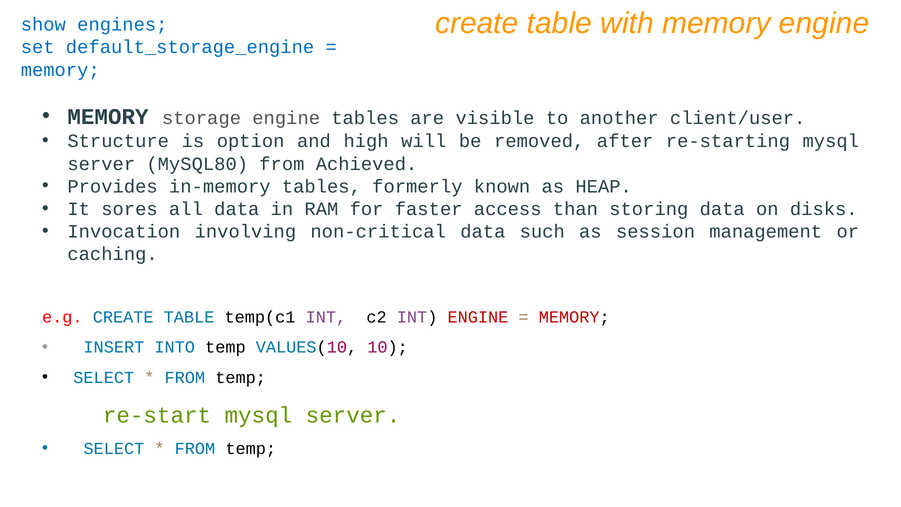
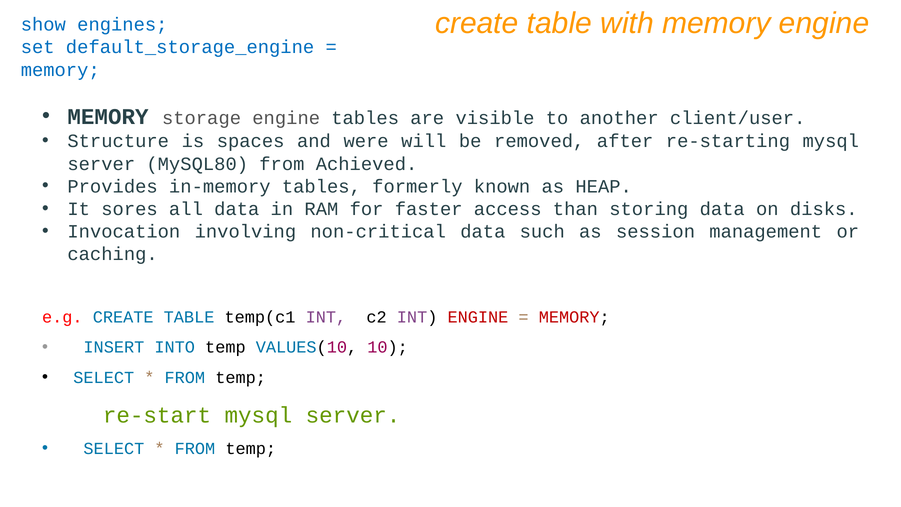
option: option -> spaces (251, 141)
high: high -> were (366, 141)
